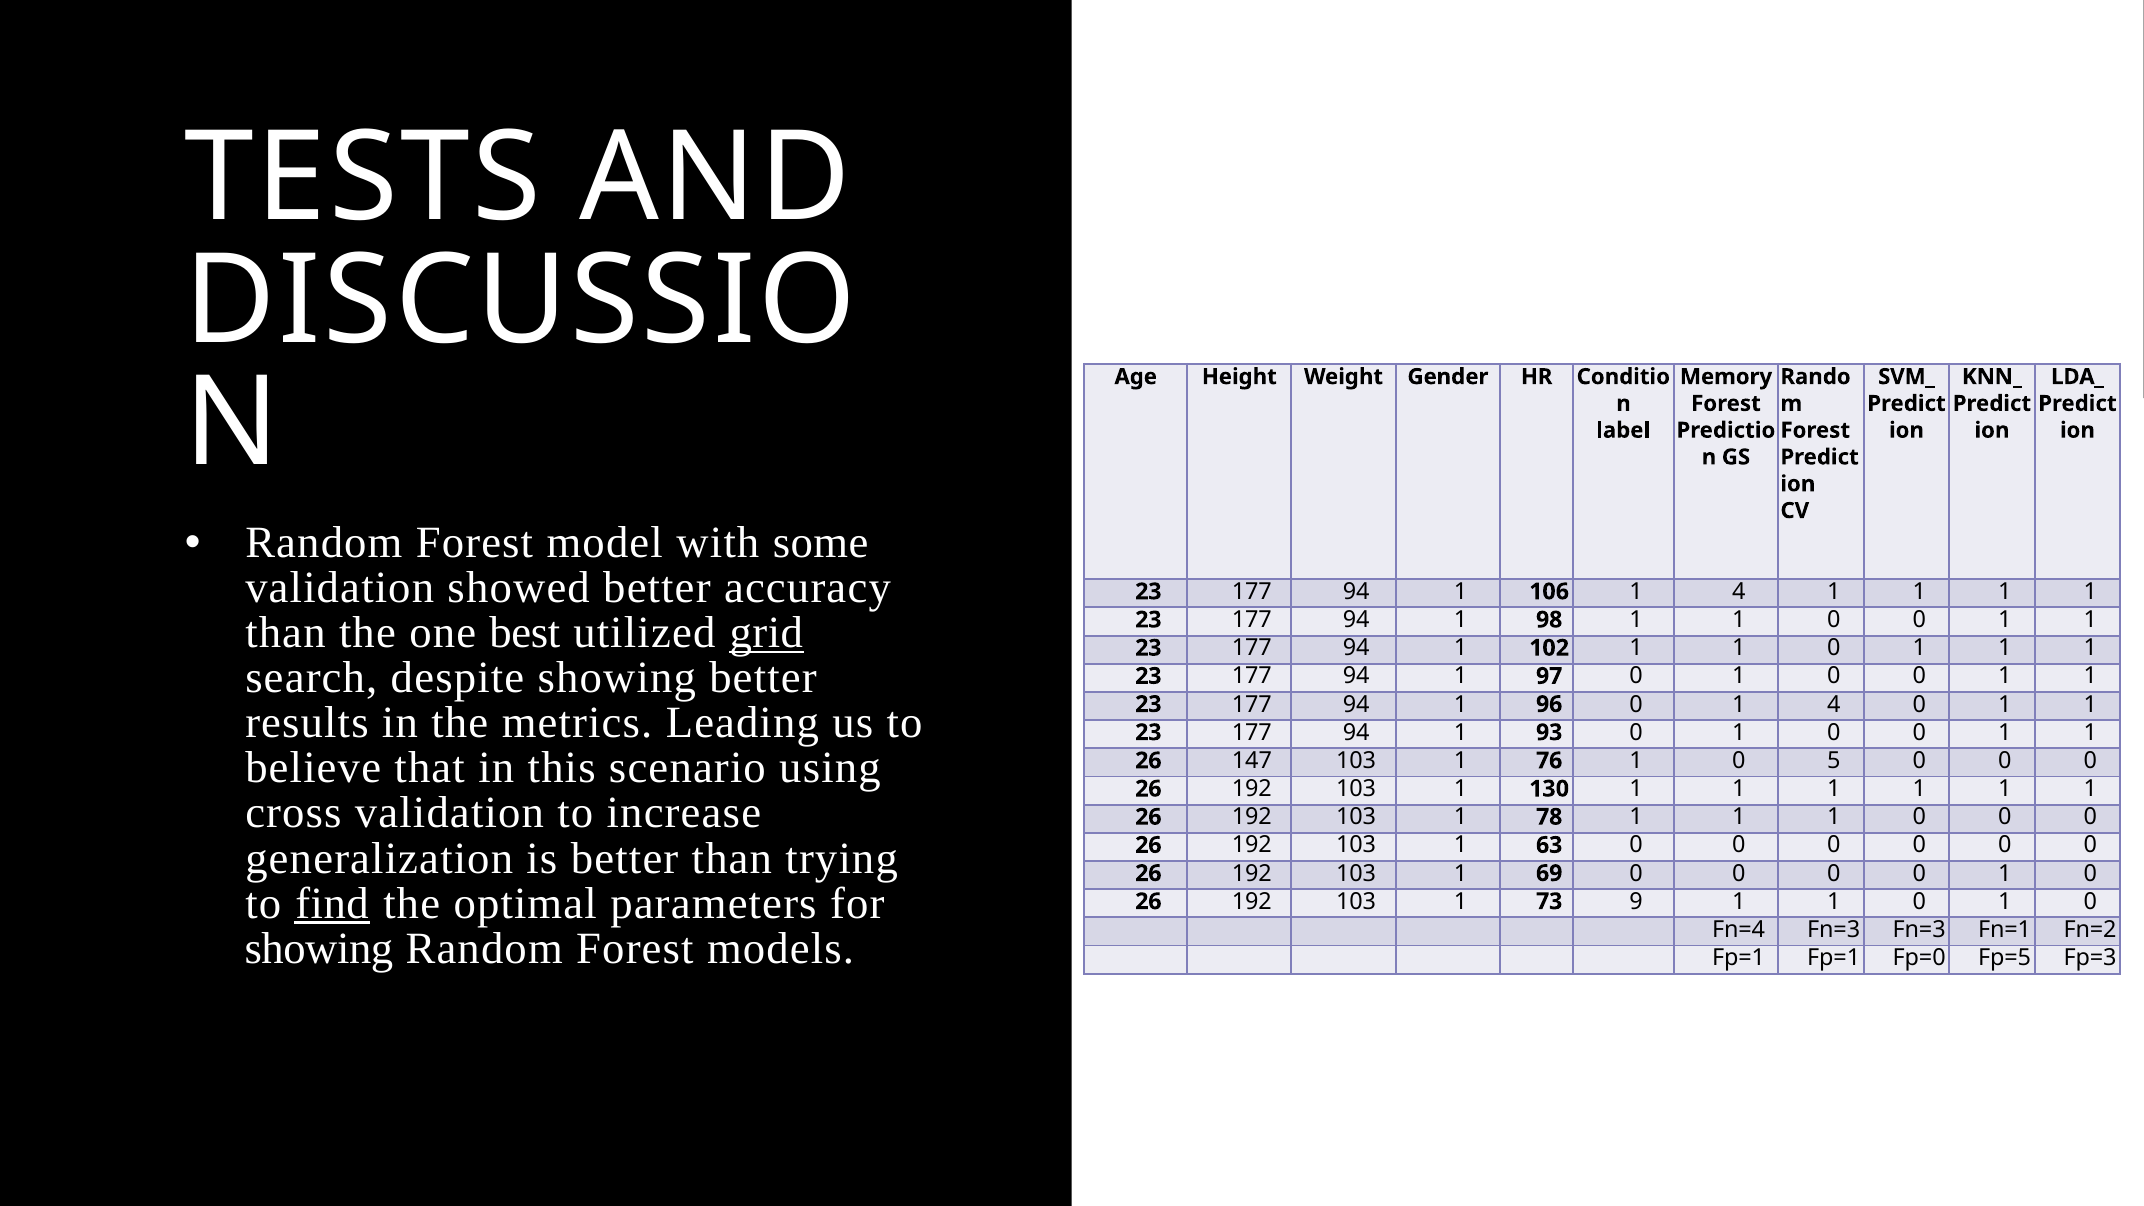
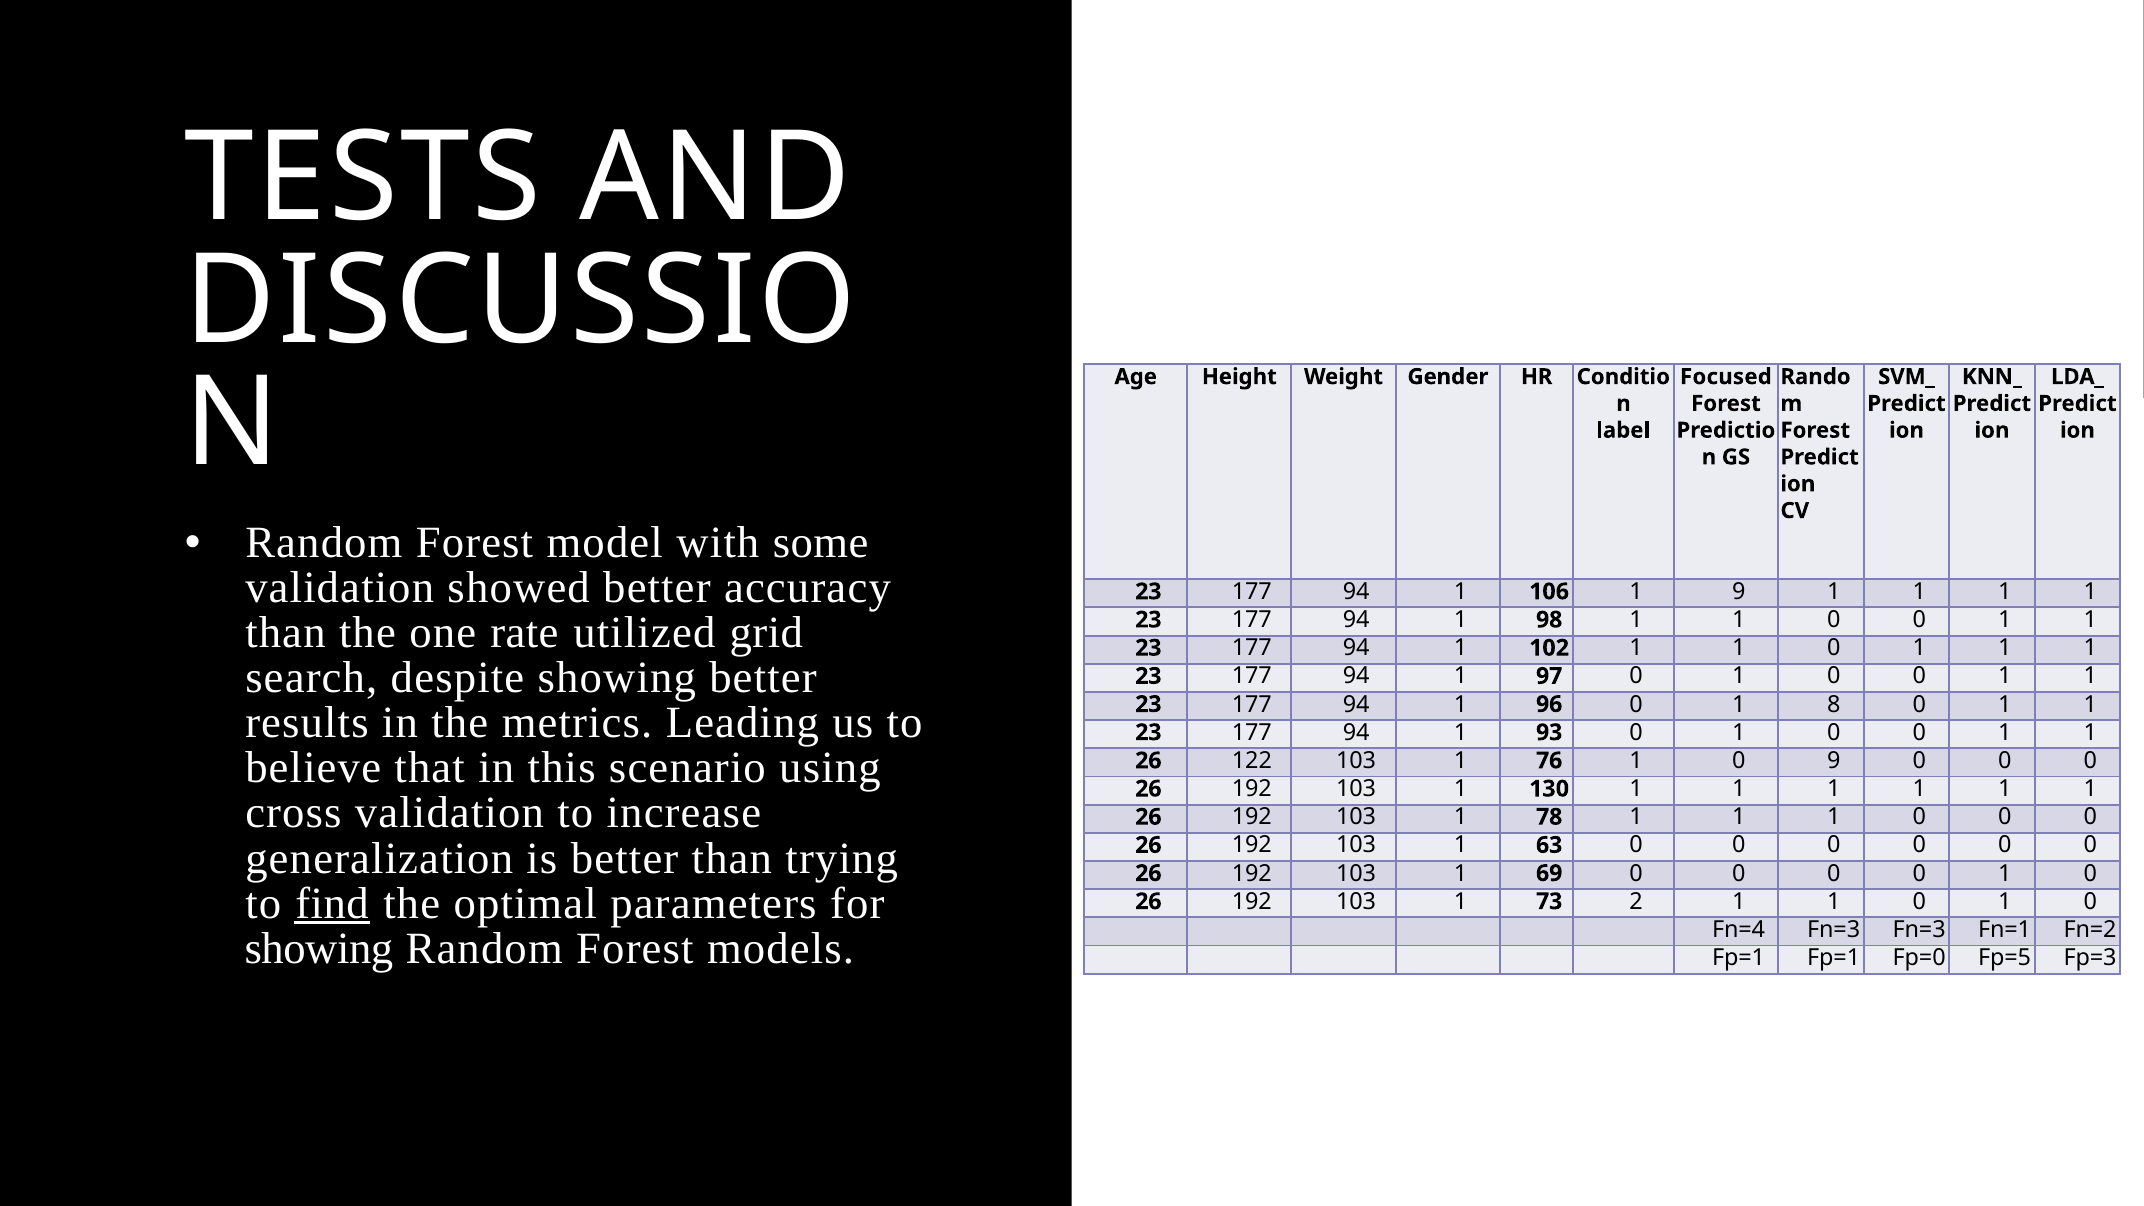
Memory: Memory -> Focused (1726, 377)
4: 4 -> 9 (1739, 592)
best: best -> rate (524, 633)
grid underline: present -> none (766, 633)
0 1 4: 4 -> 8 (1834, 704)
147: 147 -> 122 (1252, 761)
0 5: 5 -> 9 (1834, 761)
9: 9 -> 2 (1636, 901)
